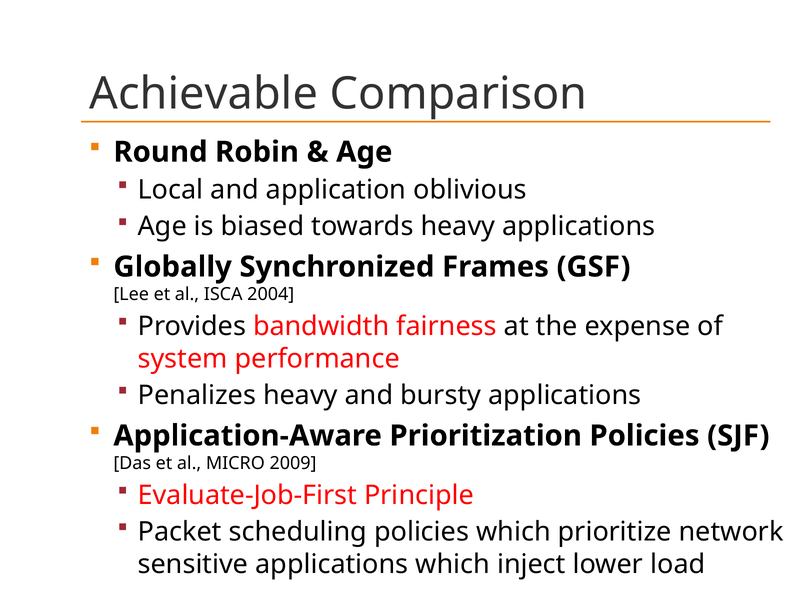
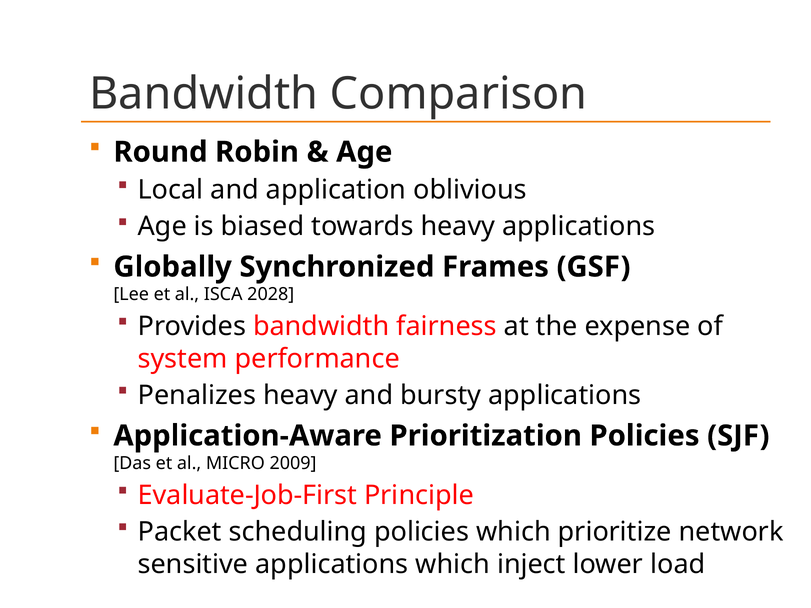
Achievable: Achievable -> Bandwidth (204, 94)
2004: 2004 -> 2028 (271, 295)
